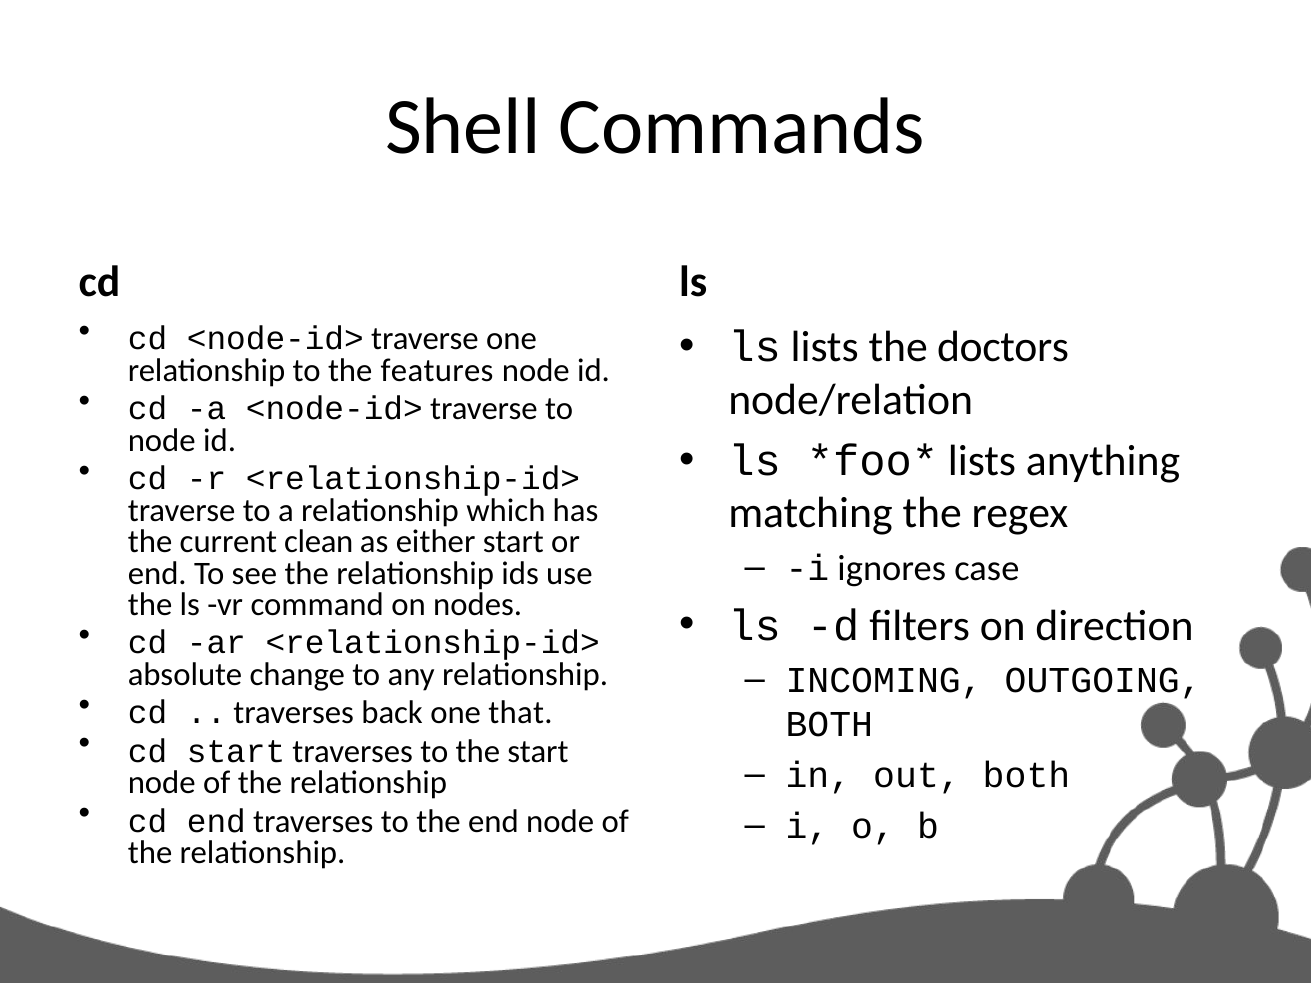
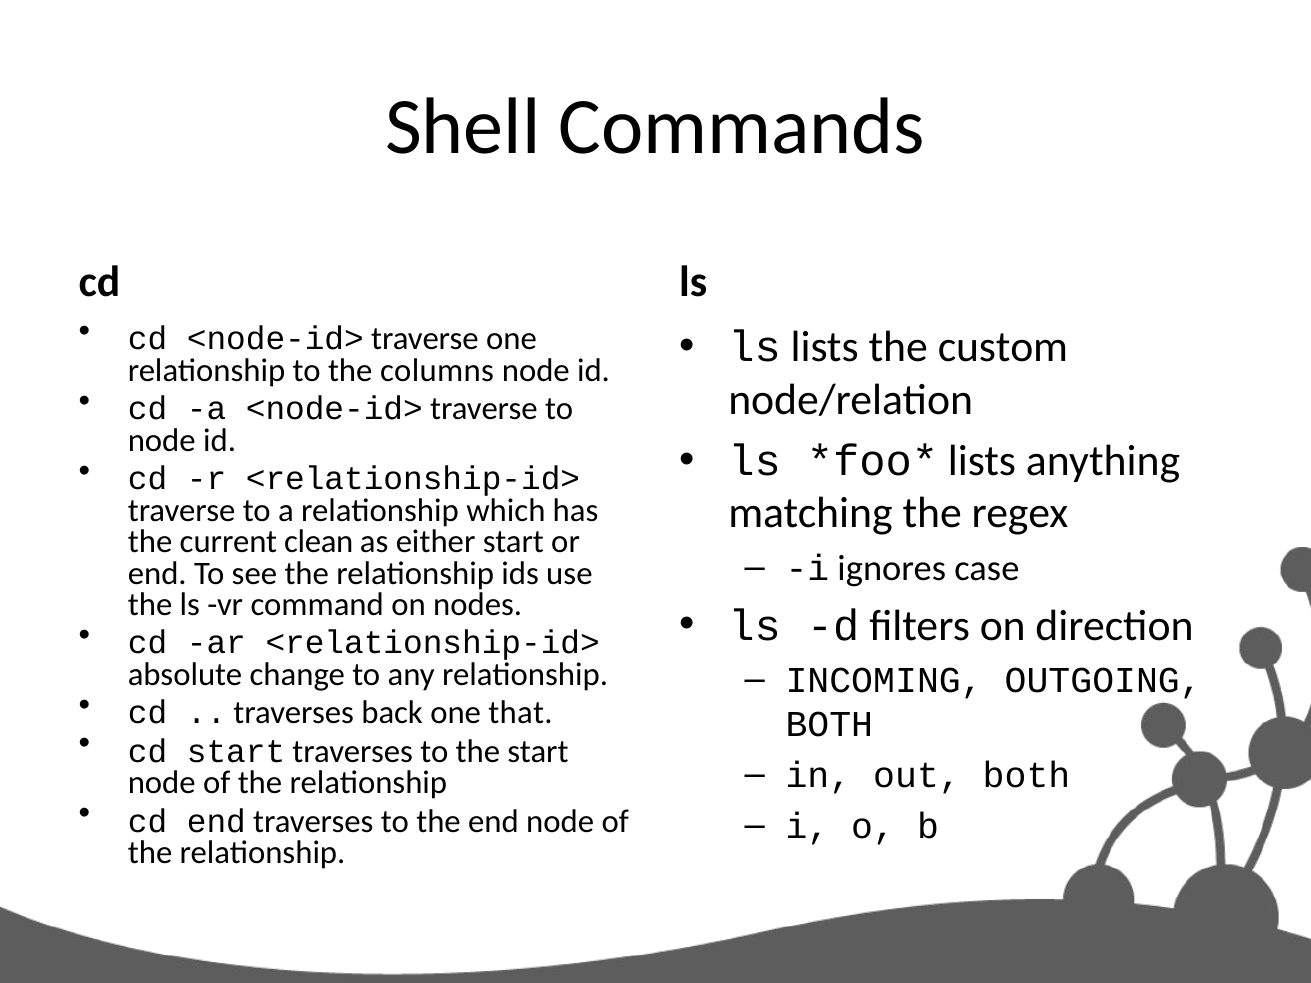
doctors: doctors -> custom (1003, 348)
features: features -> columns (437, 371)
